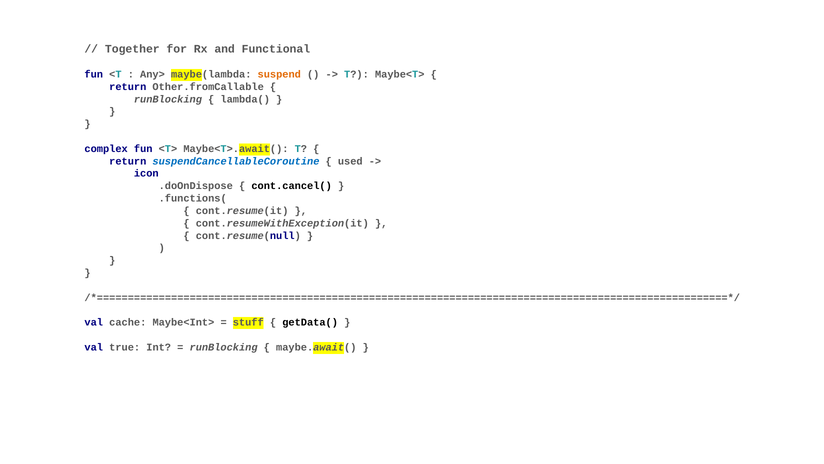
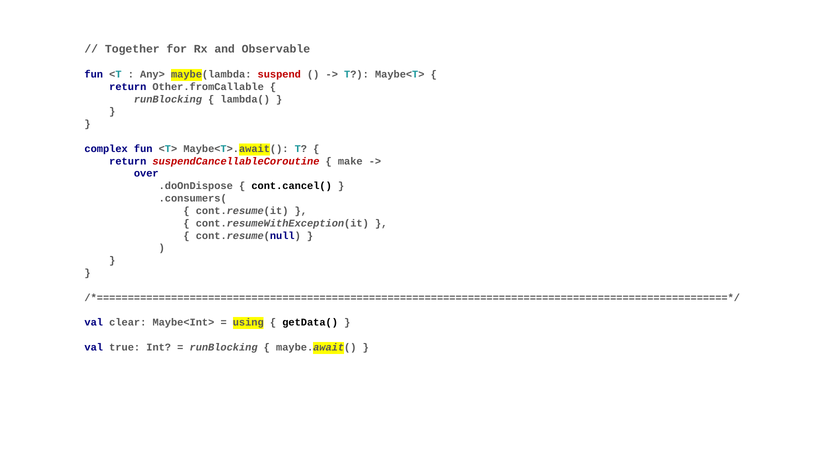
Functional: Functional -> Observable (276, 49)
suspend colour: orange -> red (279, 74)
suspendCancellableCoroutine colour: blue -> red (236, 161)
used: used -> make (350, 161)
icon: icon -> over (146, 173)
.functions(: .functions( -> .consumers( (193, 198)
cache: cache -> clear (128, 322)
stuff: stuff -> using (248, 322)
